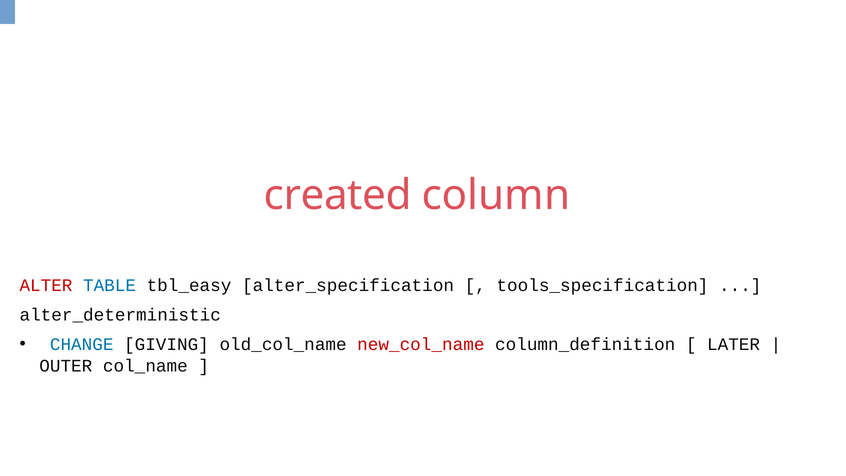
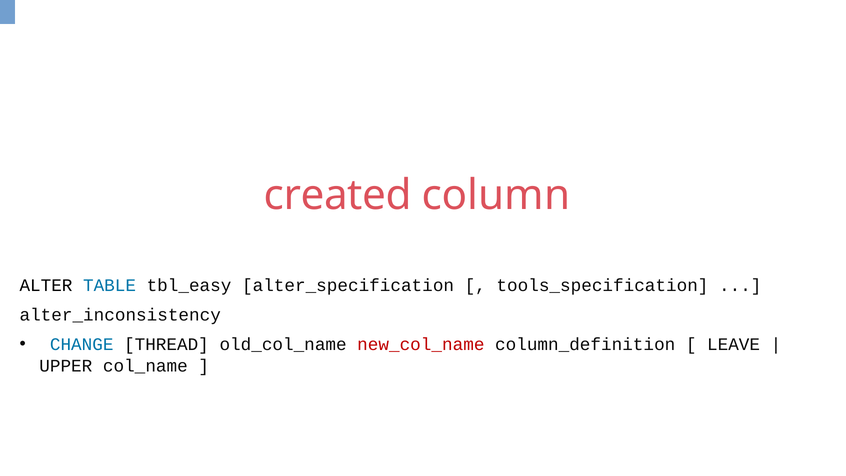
ALTER colour: red -> black (46, 285)
alter_deterministic: alter_deterministic -> alter_inconsistency (120, 315)
GIVING: GIVING -> THREAD (166, 344)
LATER: LATER -> LEAVE (734, 344)
OUTER: OUTER -> UPPER (66, 366)
